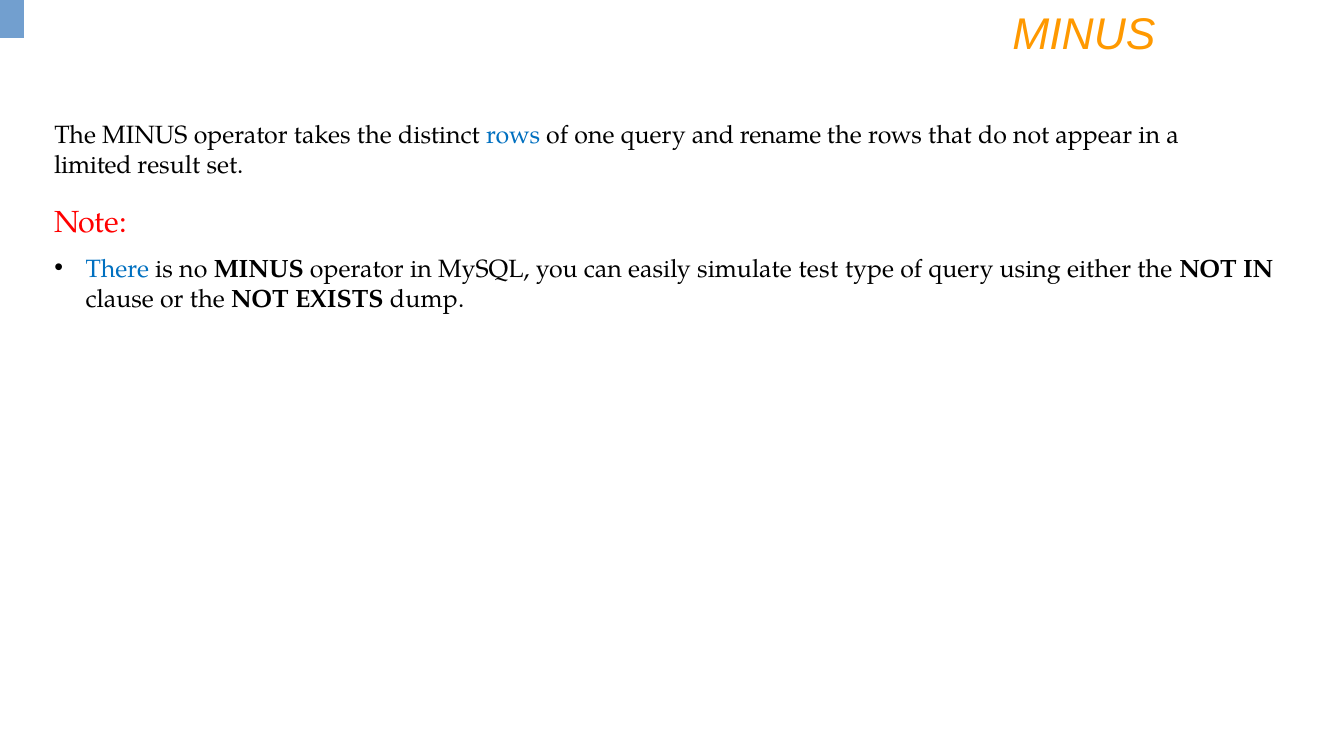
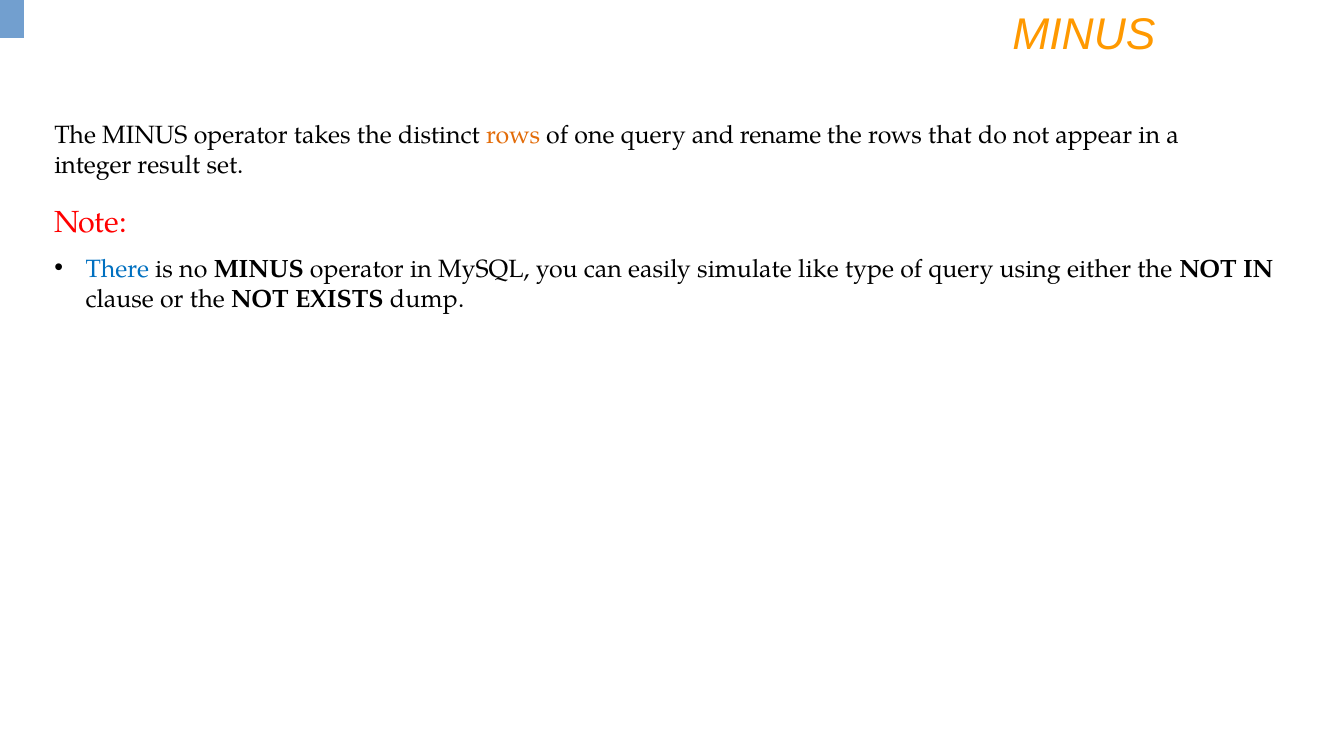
rows colour: blue -> orange (513, 135)
limited: limited -> integer (93, 165)
test: test -> like (818, 269)
